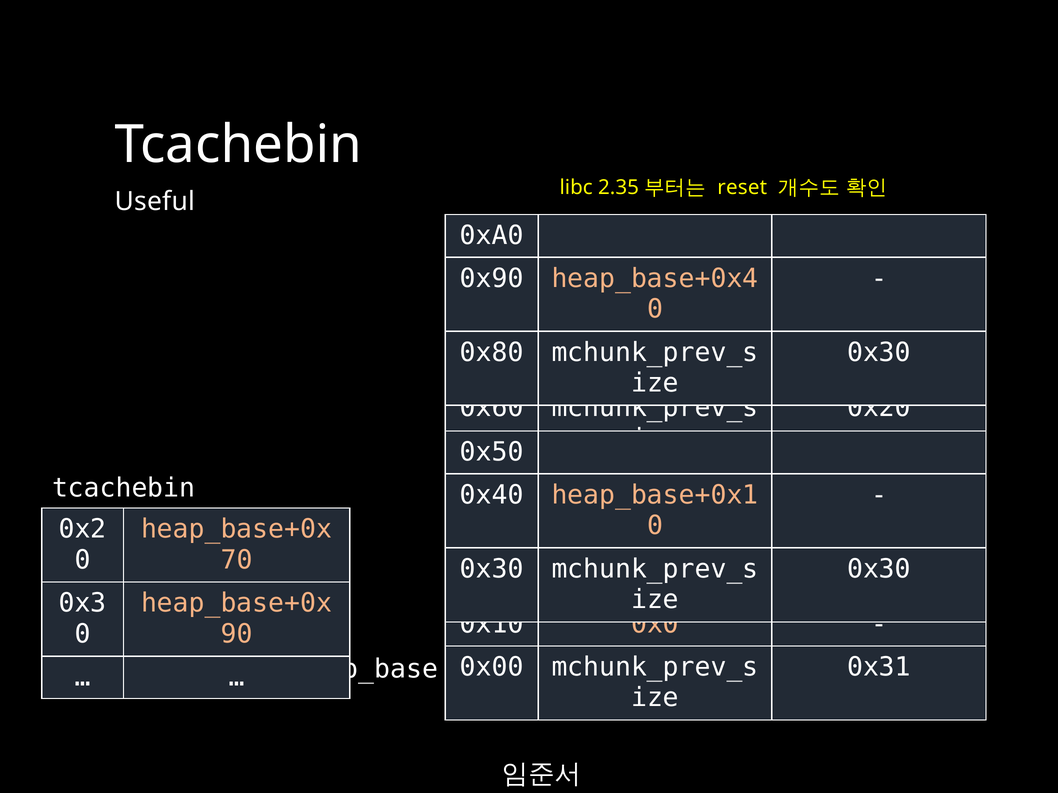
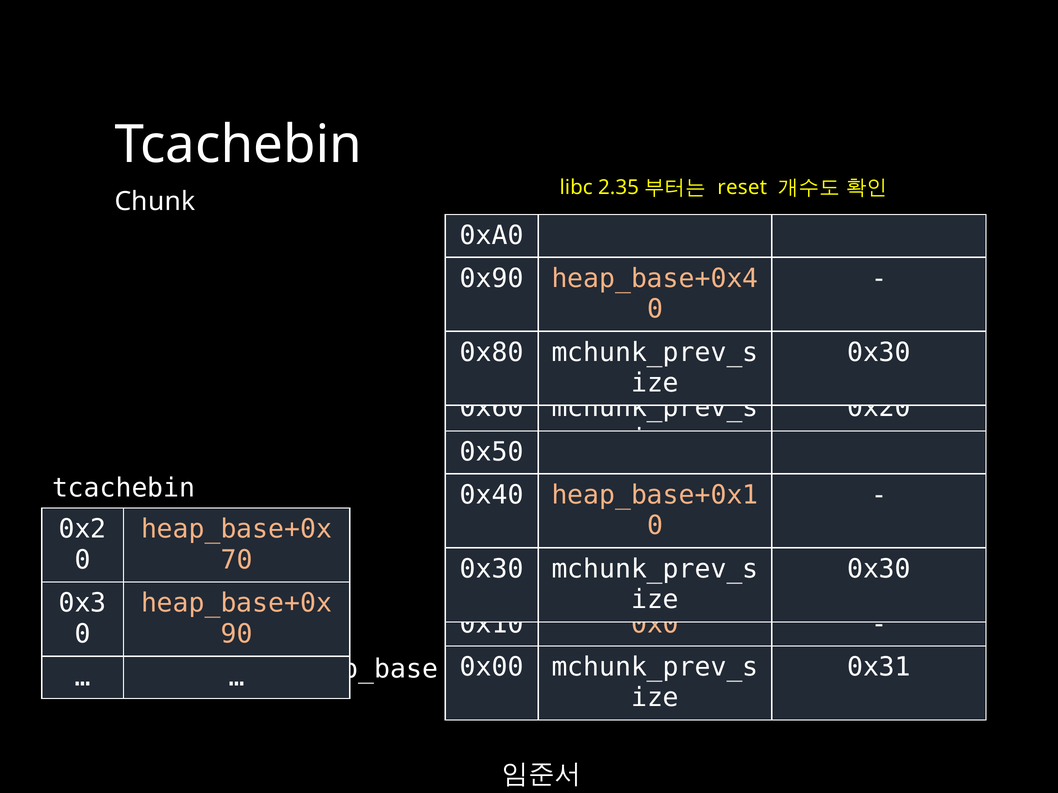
Useful: Useful -> Chunk (155, 202)
